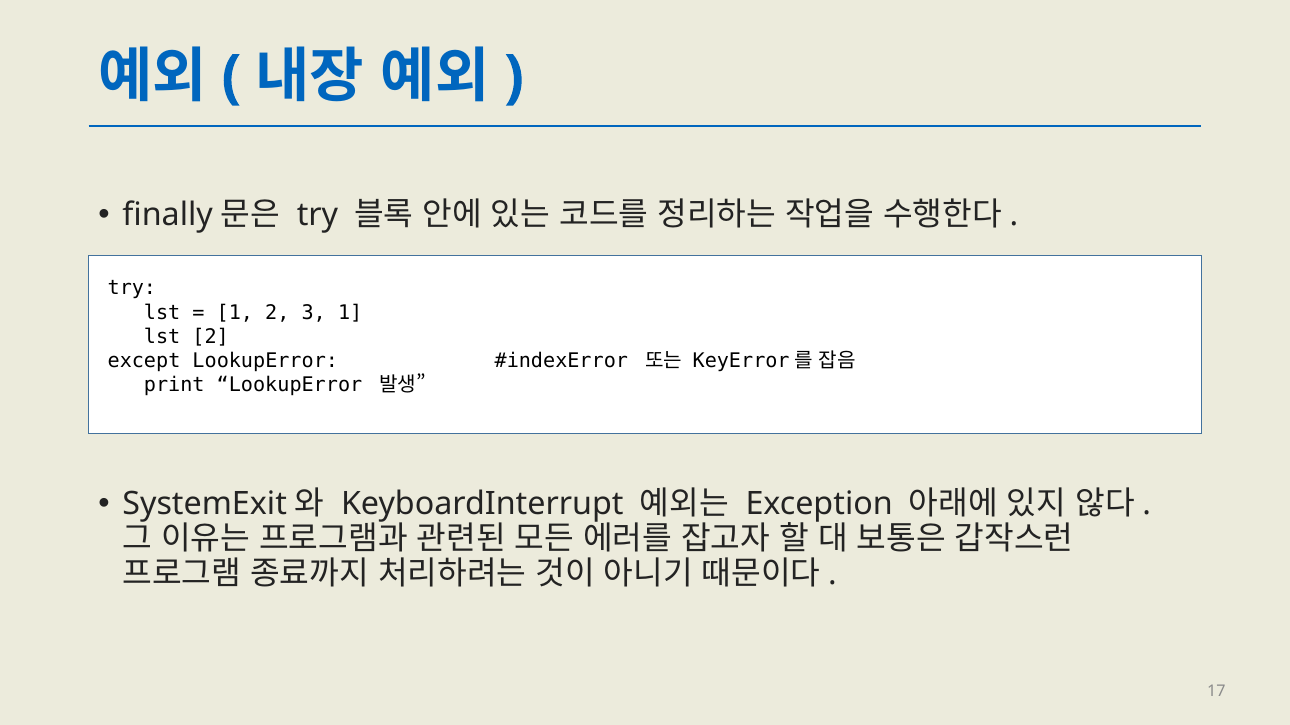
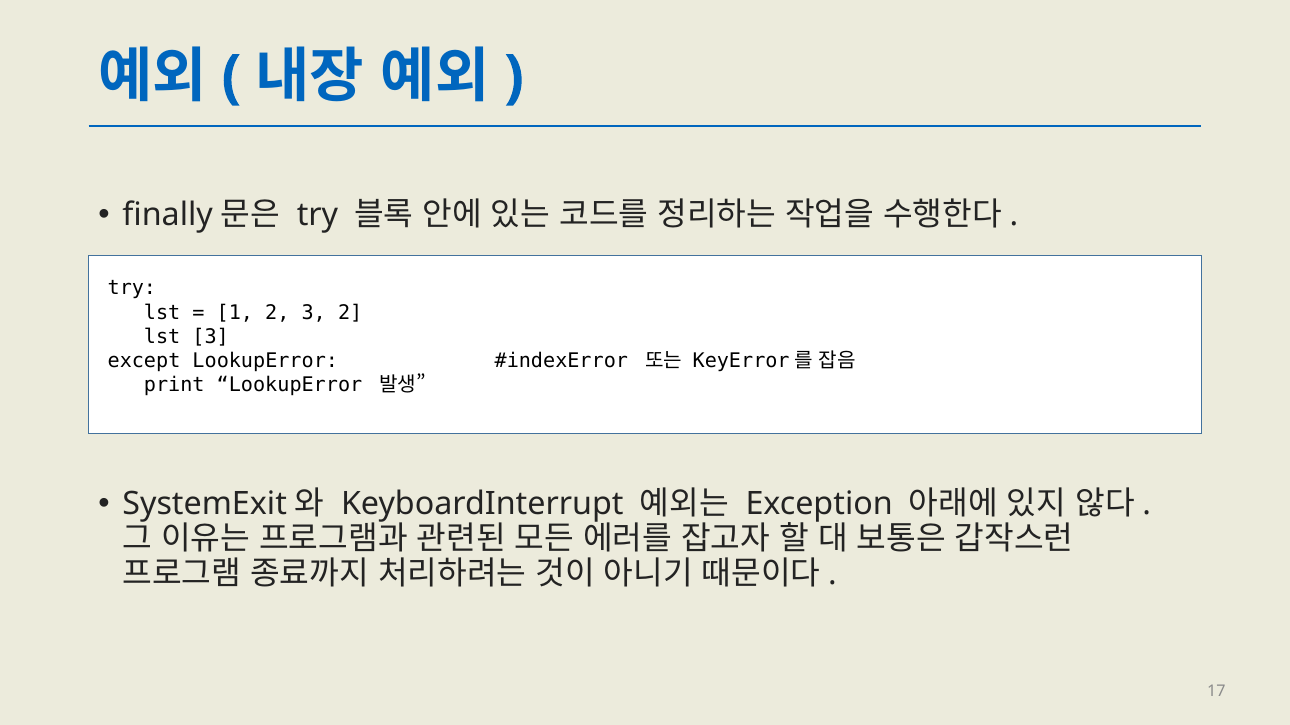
3 1: 1 -> 2 (350, 313)
lst 2: 2 -> 3 (211, 337)
